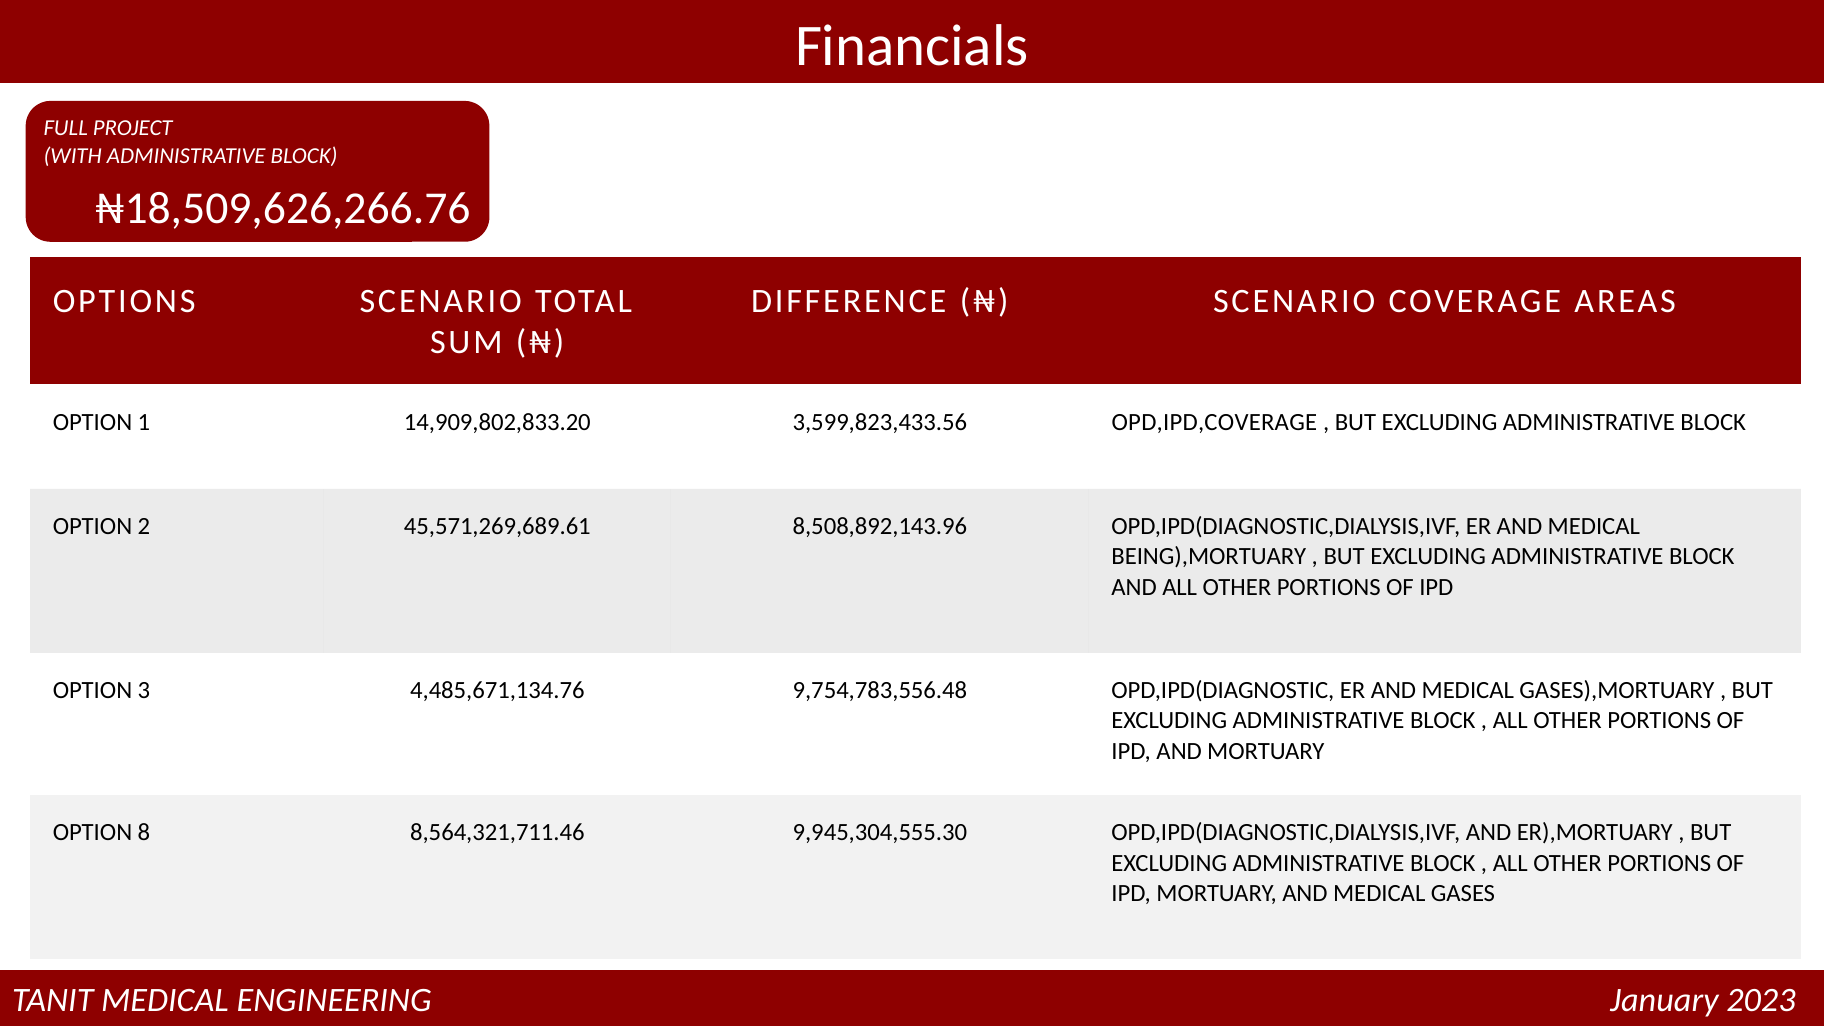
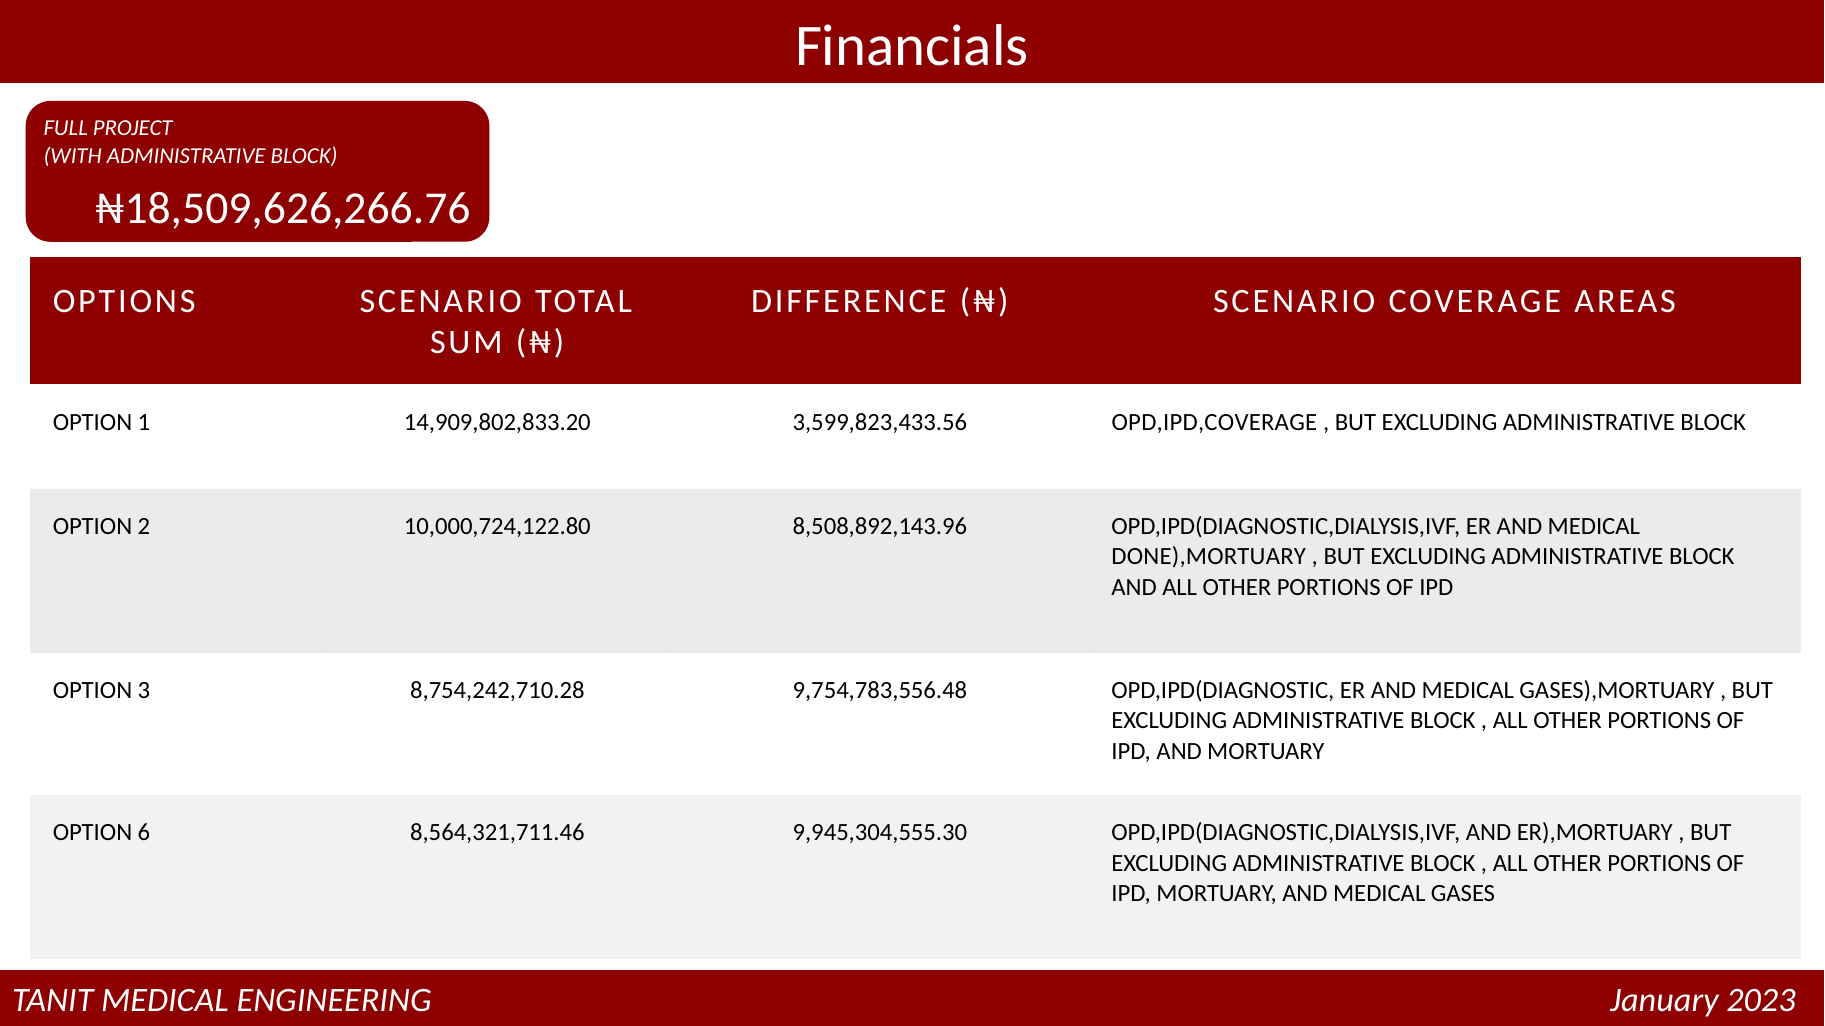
45,571,269,689.61: 45,571,269,689.61 -> 10,000,724,122.80 (497, 527)
BEING),MORTUARY: BEING),MORTUARY -> DONE),MORTUARY (1209, 557)
4,485,671,134.76: 4,485,671,134.76 -> 8,754,242,710.28 (497, 691)
8: 8 -> 6 (144, 833)
